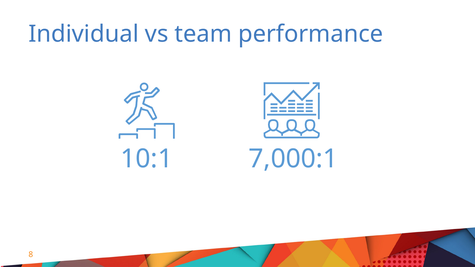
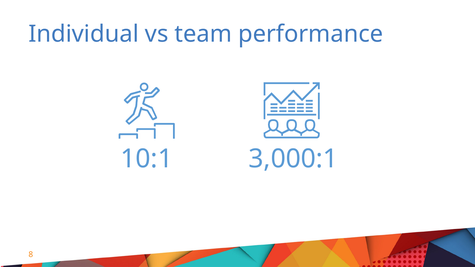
7,000:1: 7,000:1 -> 3,000:1 (293, 159)
